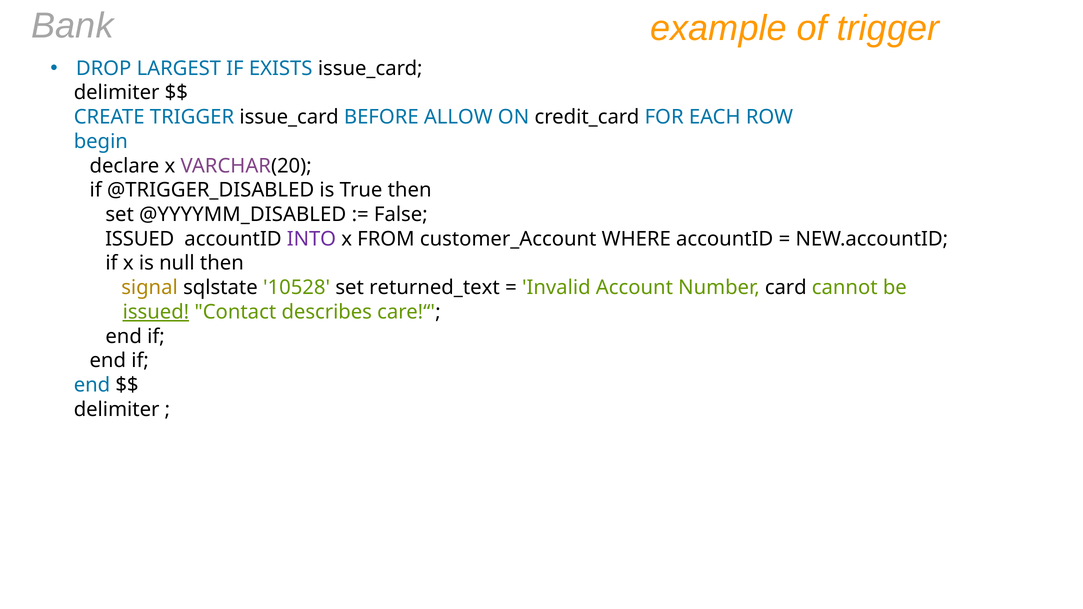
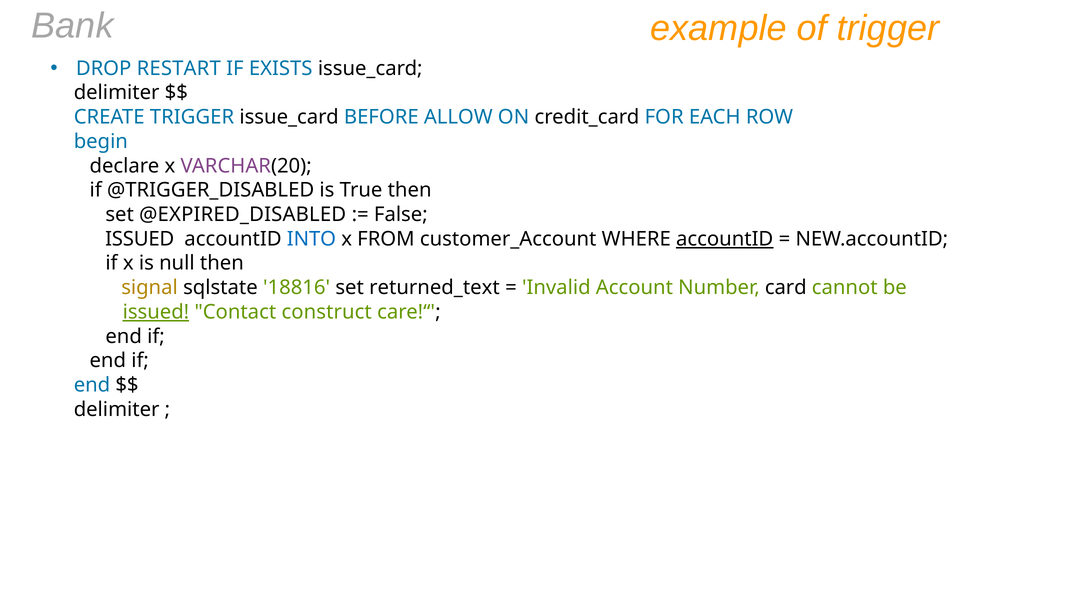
LARGEST: LARGEST -> RESTART (179, 68)
@YYYYMM_DISABLED: @YYYYMM_DISABLED -> @EXPIRED_DISABLED (243, 215)
INTO colour: purple -> blue (311, 239)
accountID underline: none -> present (725, 239)
10528: 10528 -> 18816 (297, 288)
describes: describes -> construct (327, 312)
